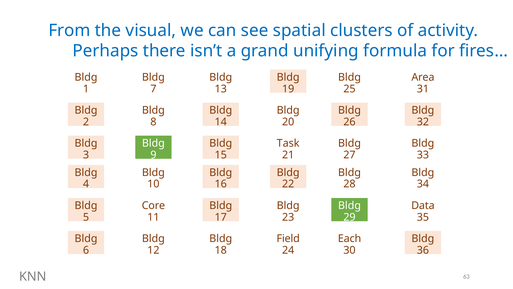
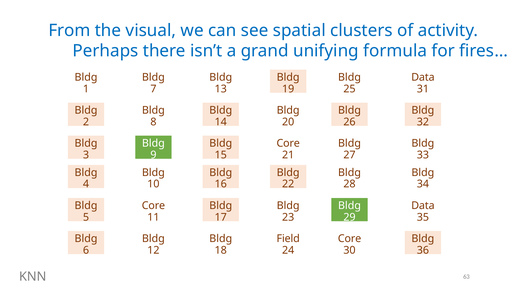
Area: Area -> Data (423, 77)
Task: Task -> Core (288, 143)
Each: Each -> Core (350, 238)
